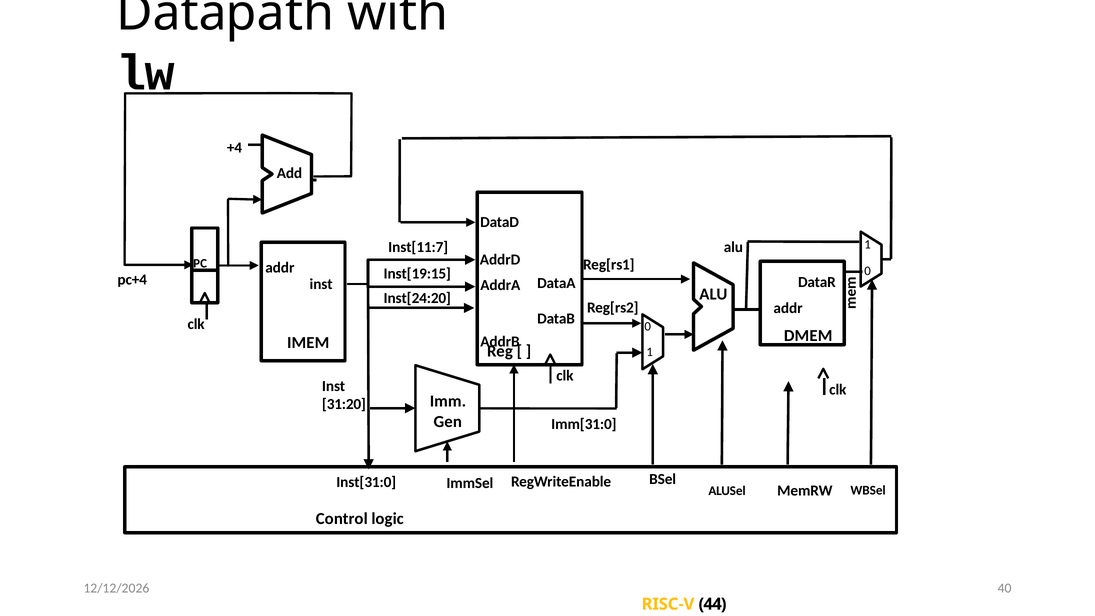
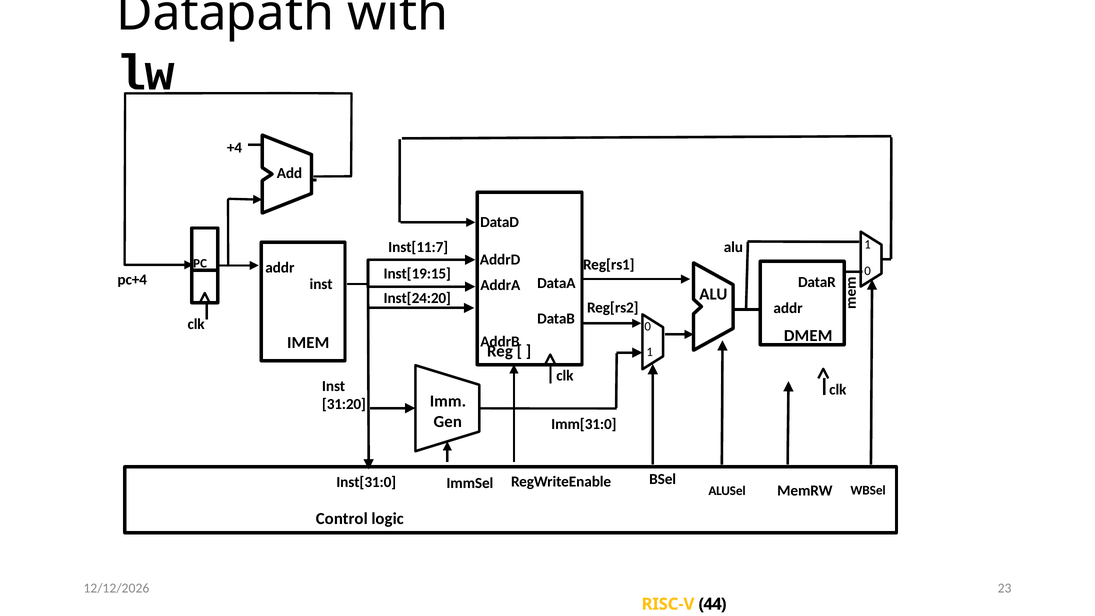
40: 40 -> 23 (1005, 588)
